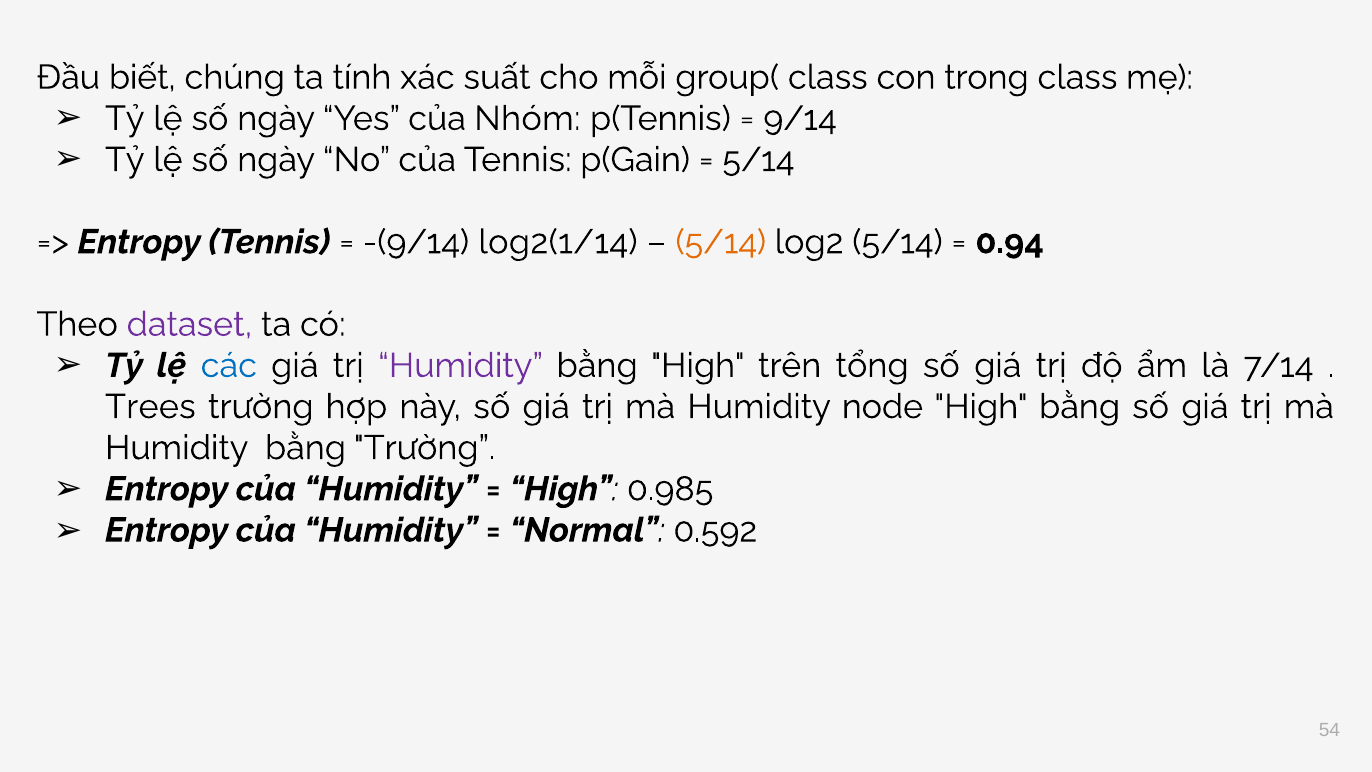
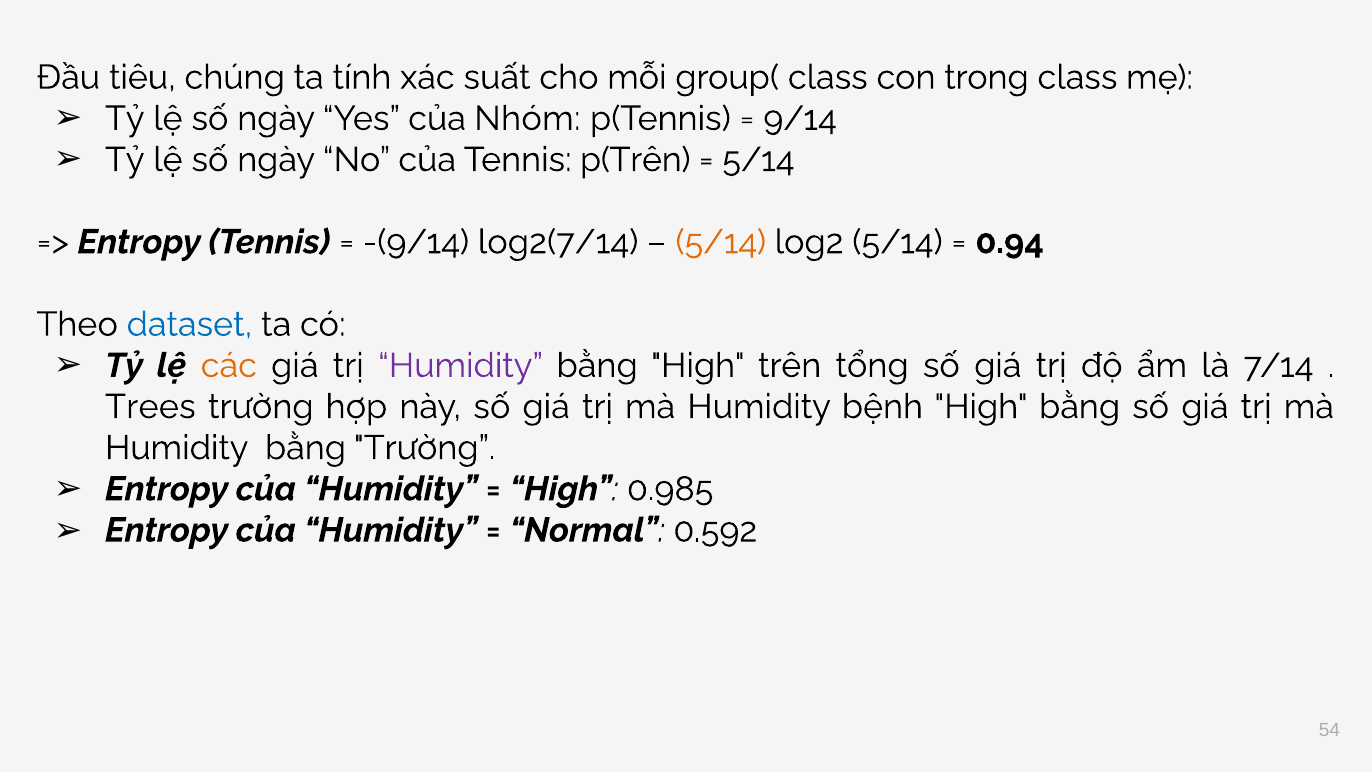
biết: biết -> tiêu (142, 77)
p(Gain: p(Gain -> p(Trên (635, 160)
log2(1/14: log2(1/14 -> log2(7/14 (558, 242)
dataset colour: purple -> blue (189, 324)
các colour: blue -> orange (229, 365)
node: node -> bệnh (882, 407)
